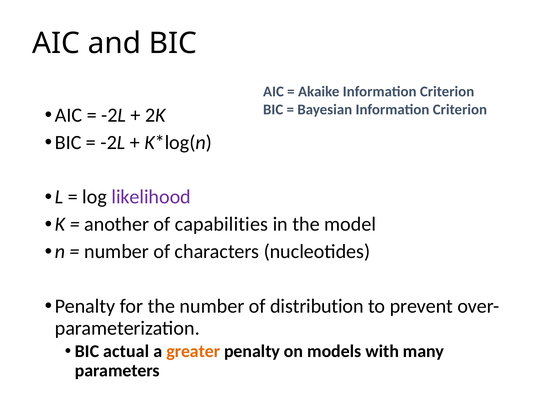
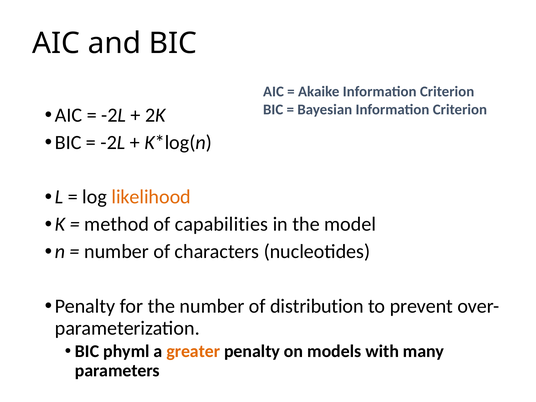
likelihood colour: purple -> orange (151, 197)
another: another -> method (117, 224)
actual: actual -> phyml (126, 351)
